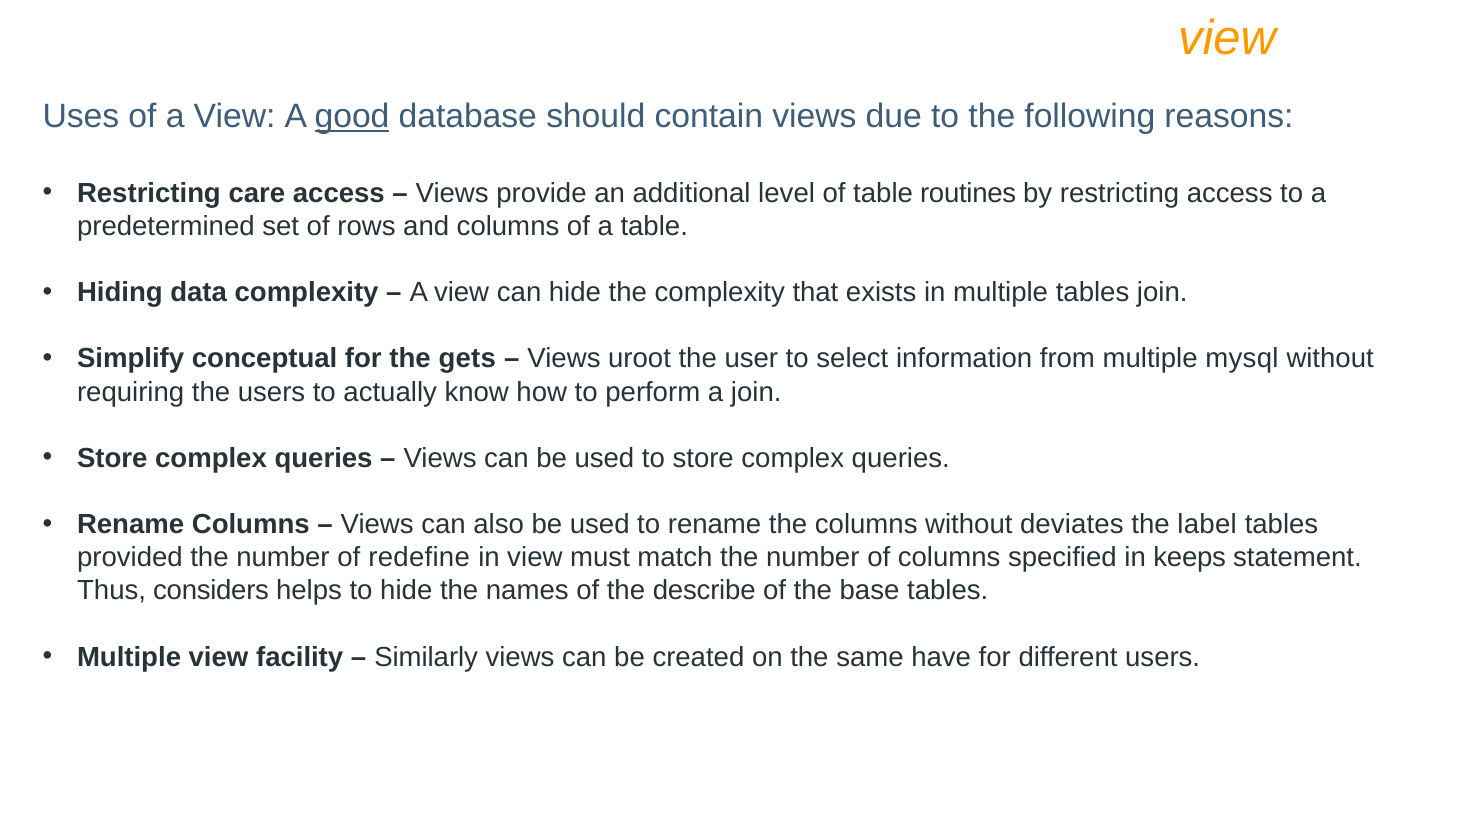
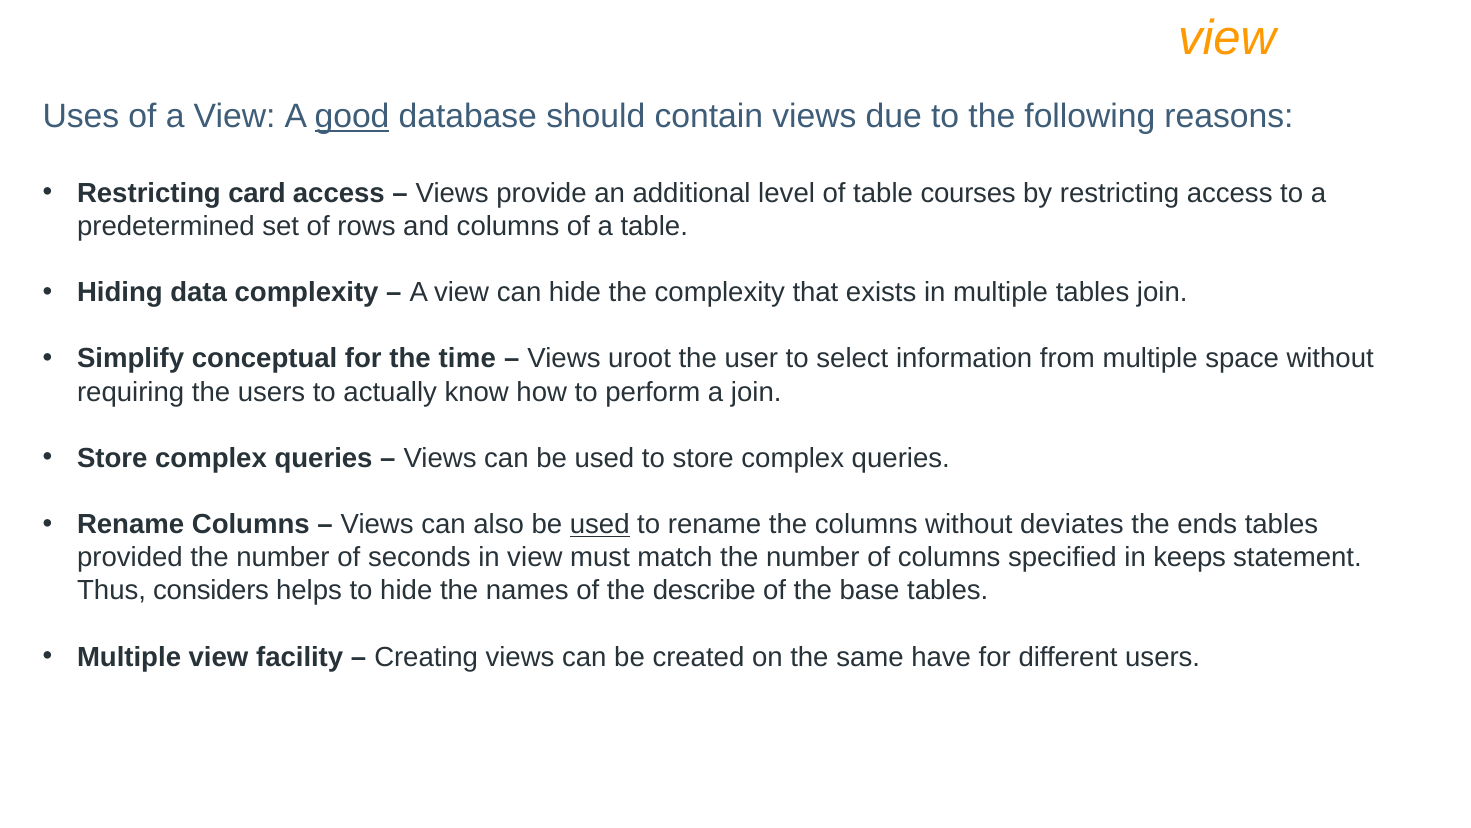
care: care -> card (257, 193)
routines: routines -> courses (968, 193)
gets: gets -> time (467, 359)
mysql: mysql -> space (1242, 359)
used underline: none -> present (600, 524)
label: label -> ends (1207, 524)
redefine: redefine -> seconds (419, 557)
Similarly: Similarly -> Creating (426, 656)
